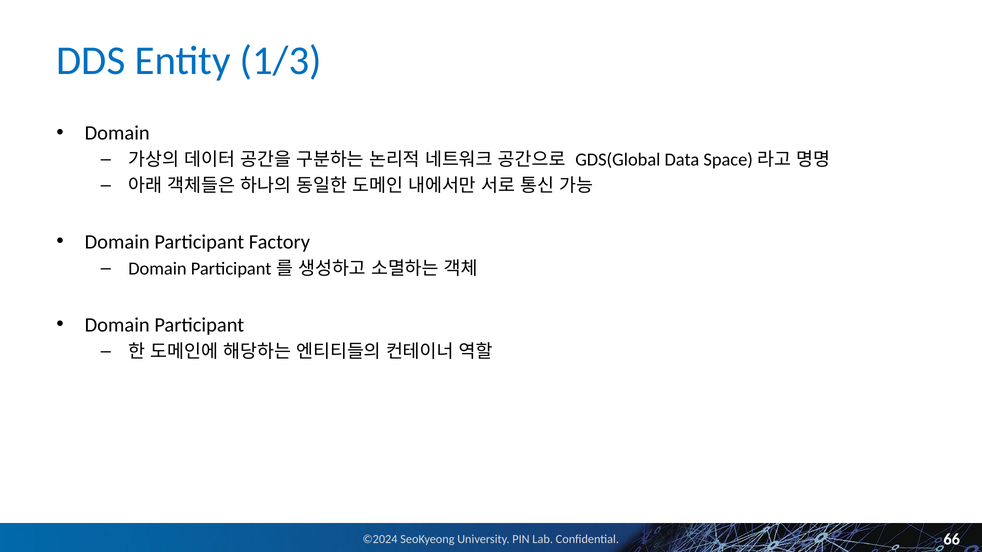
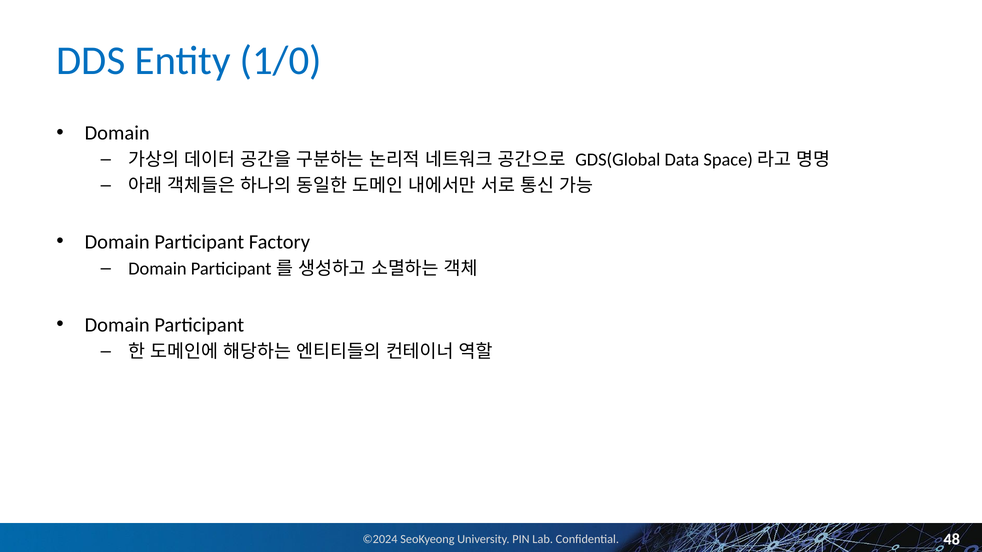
1/3: 1/3 -> 1/0 (281, 61)
66: 66 -> 48 (952, 540)
